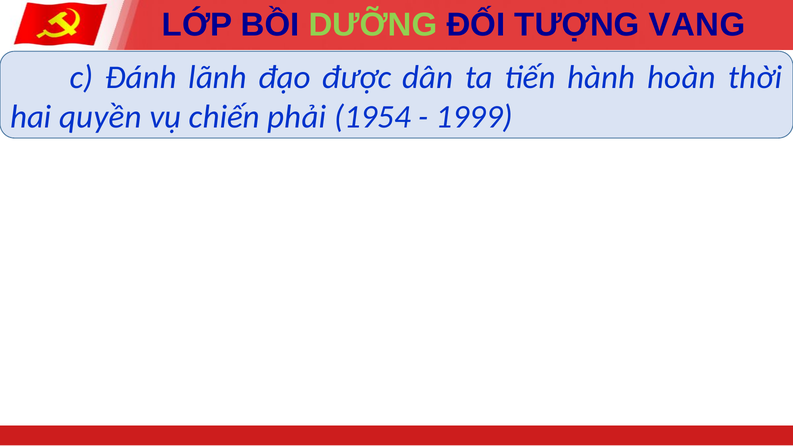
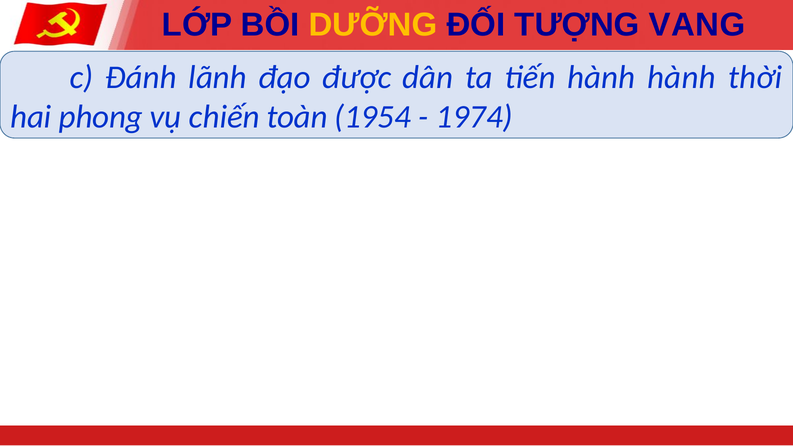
DƯỠNG colour: light green -> yellow (373, 25)
hành hoàn: hoàn -> hành (682, 77)
quyền: quyền -> phong (101, 117)
phải: phải -> toàn (297, 117)
1999: 1999 -> 1974 (474, 117)
